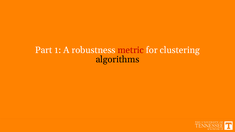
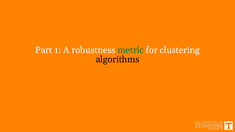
metric colour: red -> green (131, 50)
